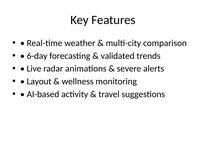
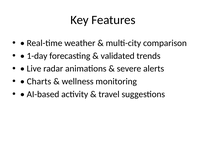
6-day: 6-day -> 1-day (37, 56)
Layout: Layout -> Charts (39, 82)
